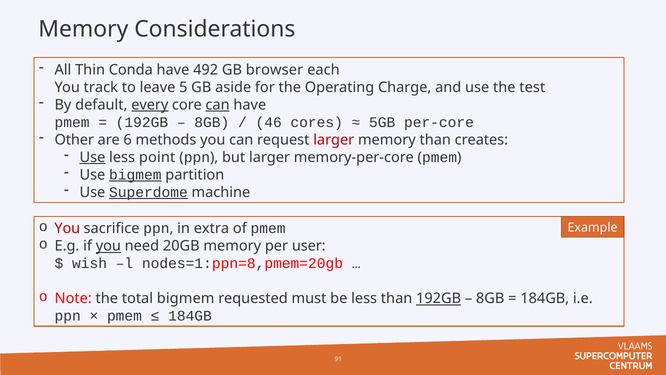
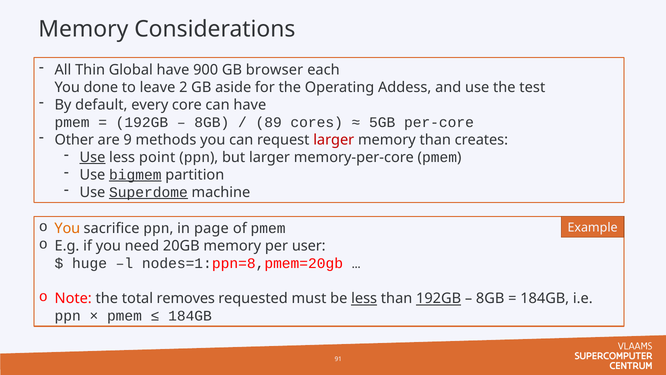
Conda: Conda -> Global (131, 70)
492: 492 -> 900 (206, 70)
track: track -> done (101, 87)
5: 5 -> 2 (183, 87)
Charge: Charge -> Addess (405, 87)
every underline: present -> none (150, 105)
can underline: present -> none (218, 105)
46: 46 -> 89 (269, 122)
6: 6 -> 9 (128, 140)
You colour: red -> orange (67, 228)
extra: extra -> page (211, 228)
you underline: present -> none (108, 246)
wish: wish -> huge (90, 263)
total bigmem: bigmem -> removes (186, 298)
less underline: none -> present (364, 298)
